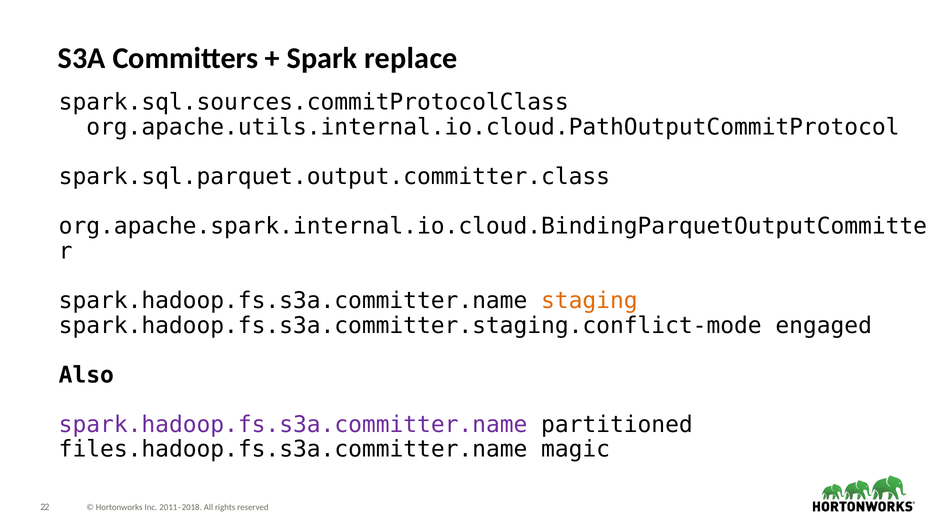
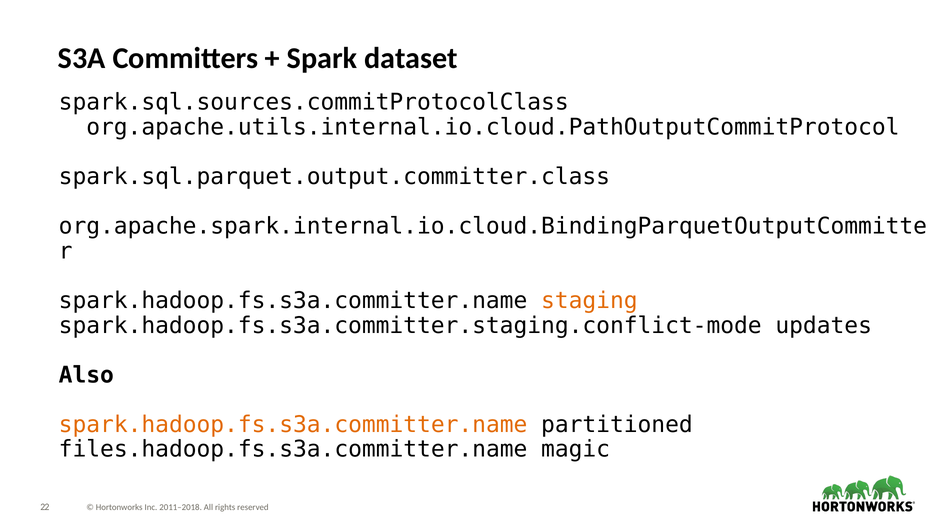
replace: replace -> dataset (411, 58)
engaged: engaged -> updates (824, 325)
spark.hadoop.fs.s3a.committer.name colour: purple -> orange (293, 425)
